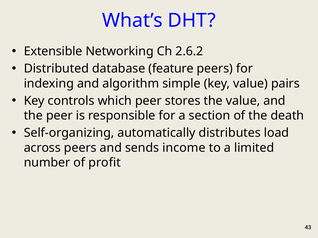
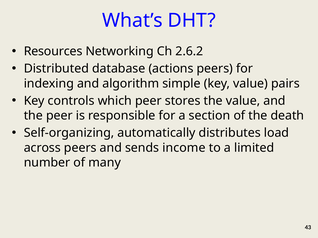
Extensible: Extensible -> Resources (53, 51)
feature: feature -> actions (171, 69)
profit: profit -> many (105, 163)
